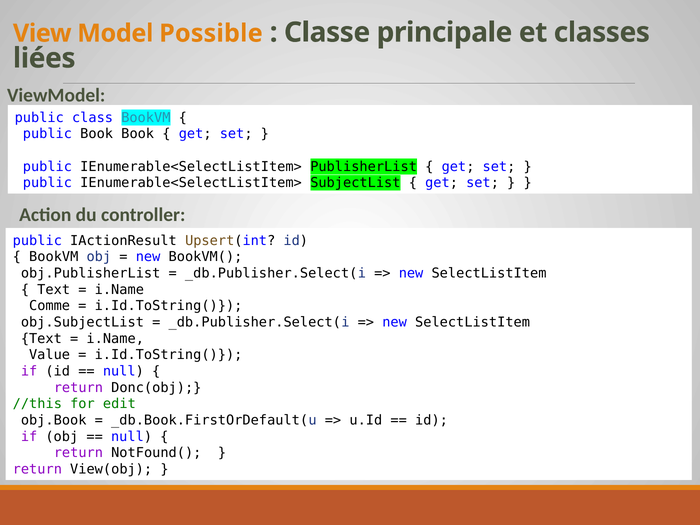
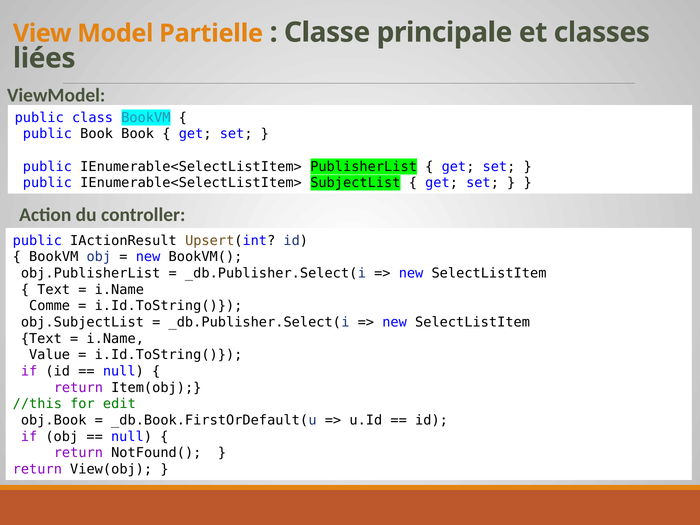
Possible: Possible -> Partielle (211, 33)
Donc(obj: Donc(obj -> Item(obj (156, 388)
